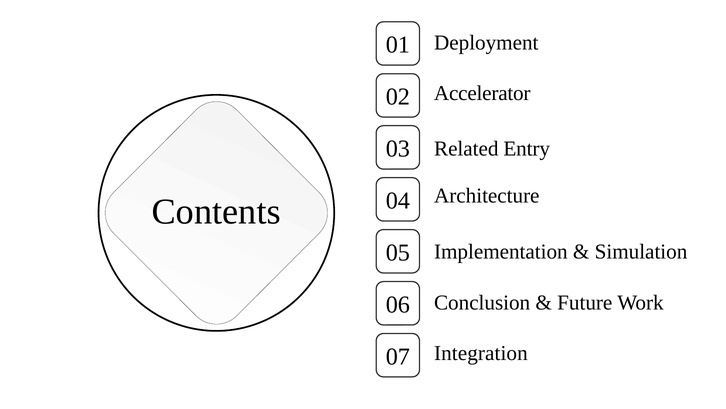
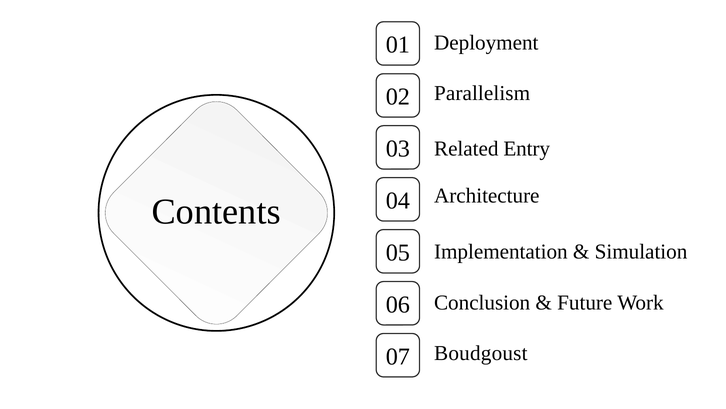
Accelerator: Accelerator -> Parallelism (482, 93)
Integration: Integration -> Boudgoust (481, 353)
